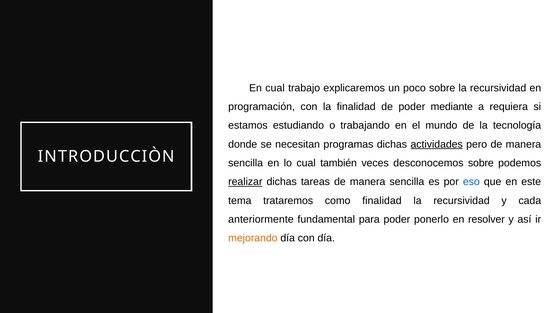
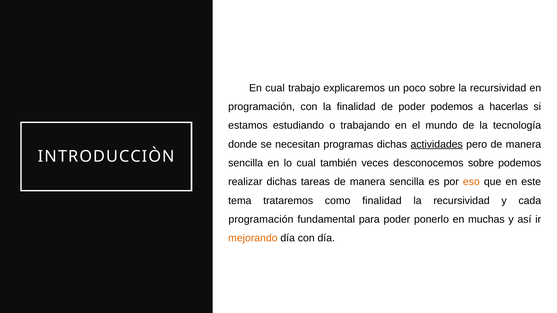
poder mediante: mediante -> podemos (452, 107)
requiera: requiera -> hacerlas (509, 107)
realizar underline: present -> none (245, 182)
eso colour: blue -> orange (471, 182)
anteriormente: anteriormente -> programación (261, 220)
resolver: resolver -> muchas (486, 220)
